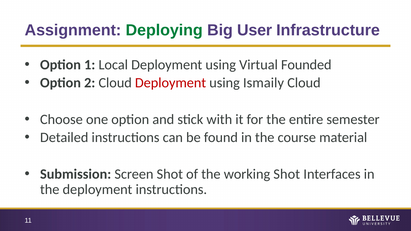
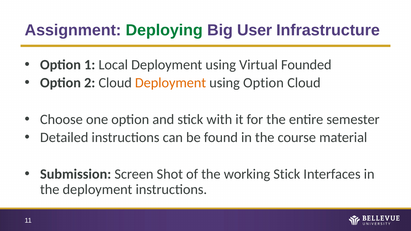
Deployment colour: red -> orange (171, 83)
using Ismaily: Ismaily -> Option (263, 83)
working Shot: Shot -> Stick (287, 174)
